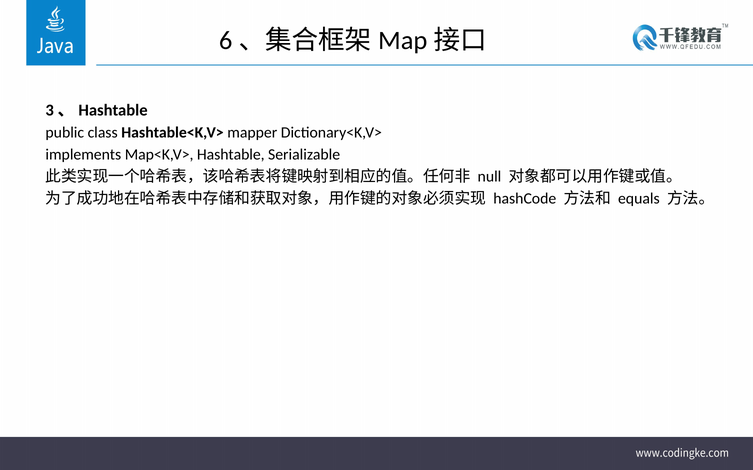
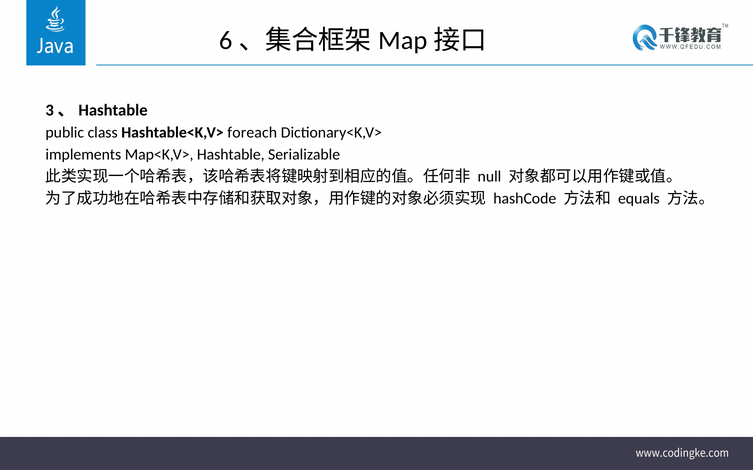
mapper: mapper -> foreach (252, 133)
